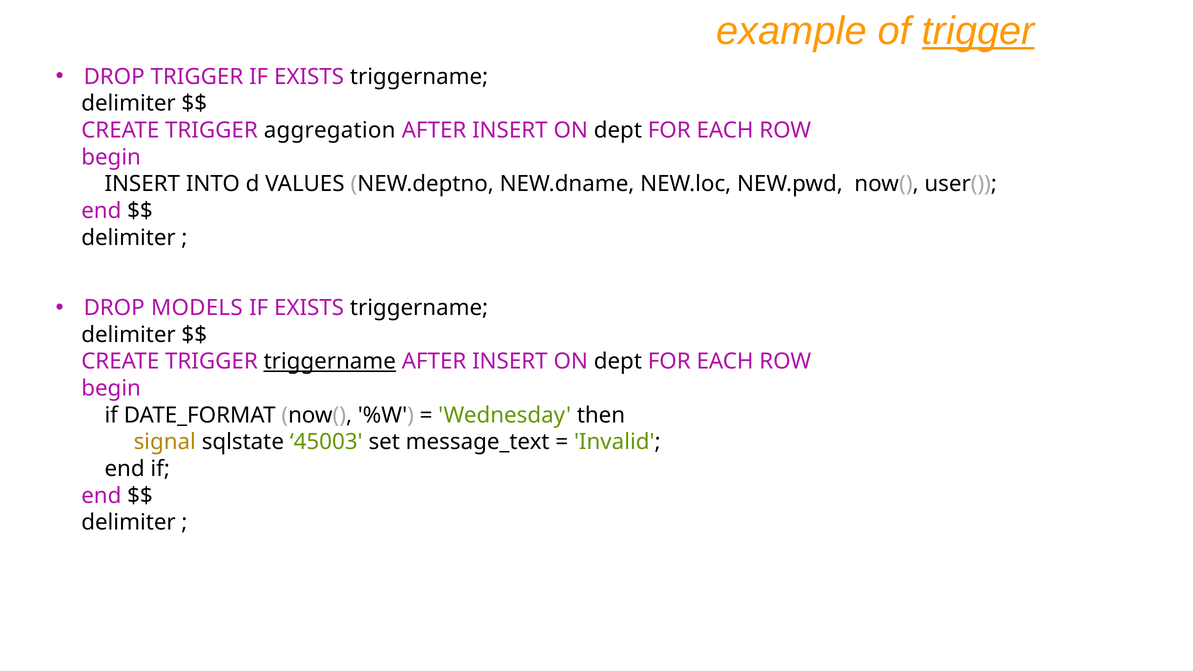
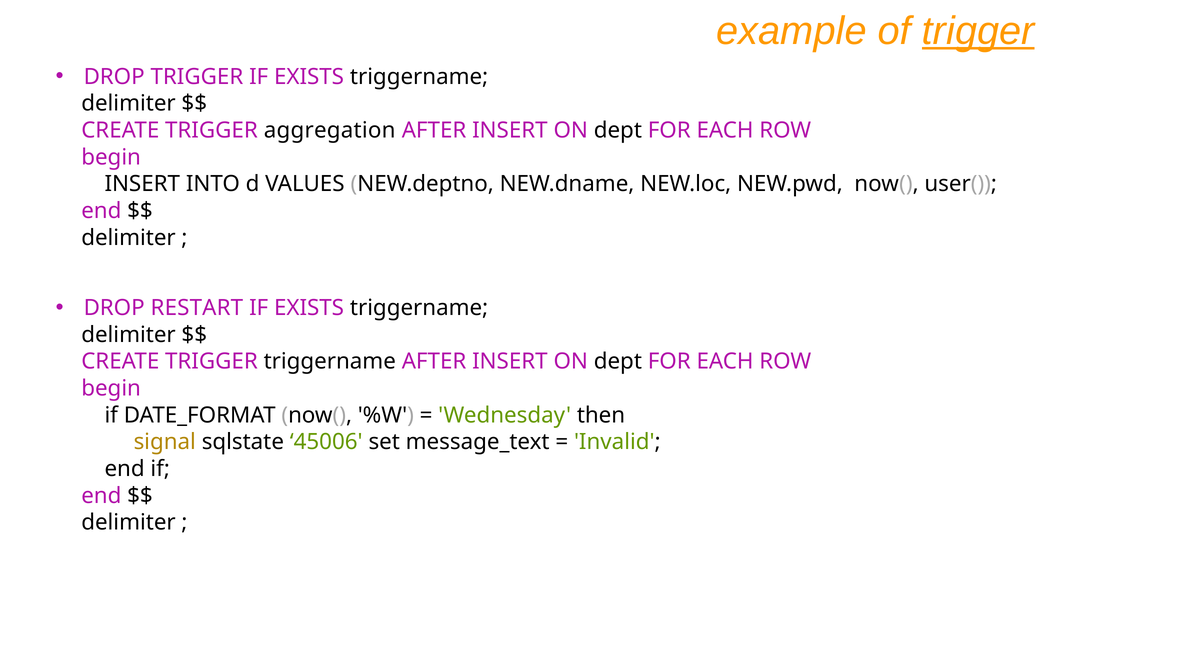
MODELS: MODELS -> RESTART (197, 308)
triggername underline: present -> none (330, 362)
45003: 45003 -> 45006 (326, 442)
